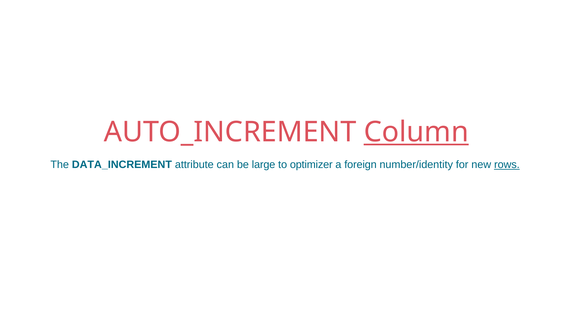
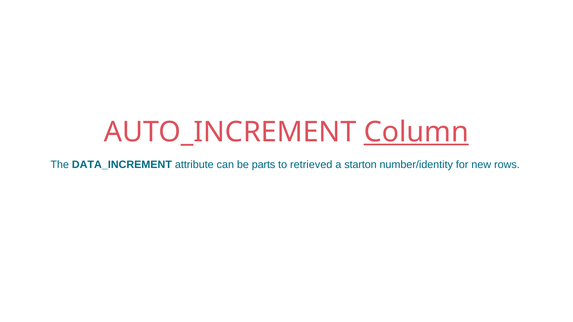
large: large -> parts (264, 165)
optimizer: optimizer -> retrieved (311, 165)
foreign: foreign -> starton (361, 165)
rows underline: present -> none (507, 165)
